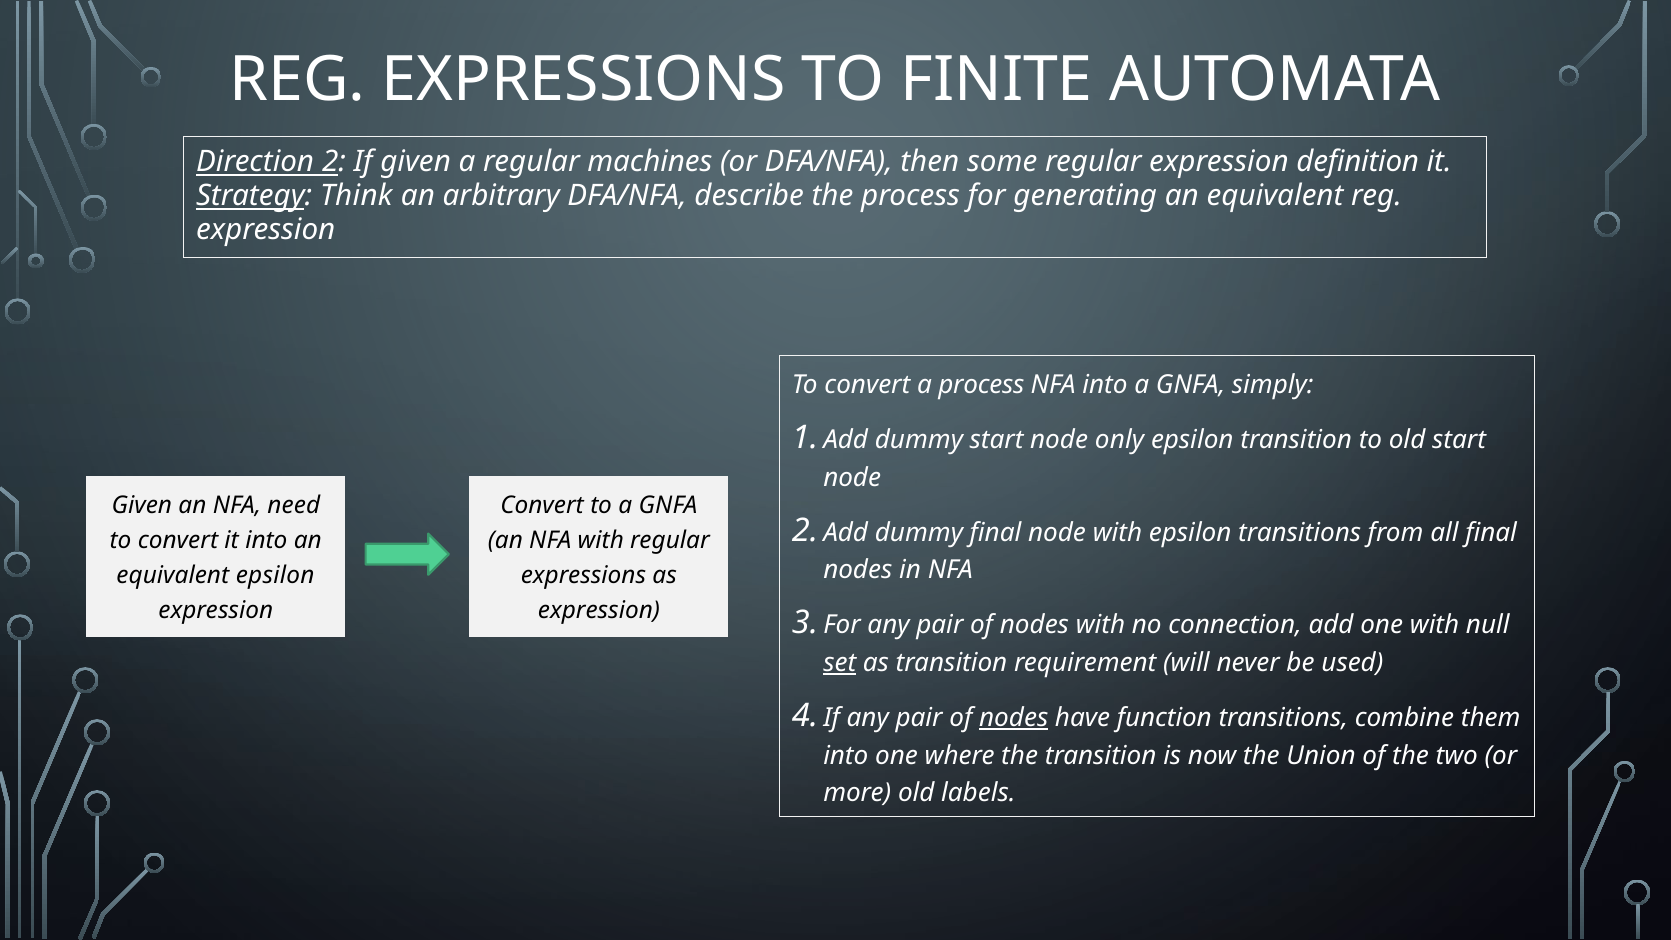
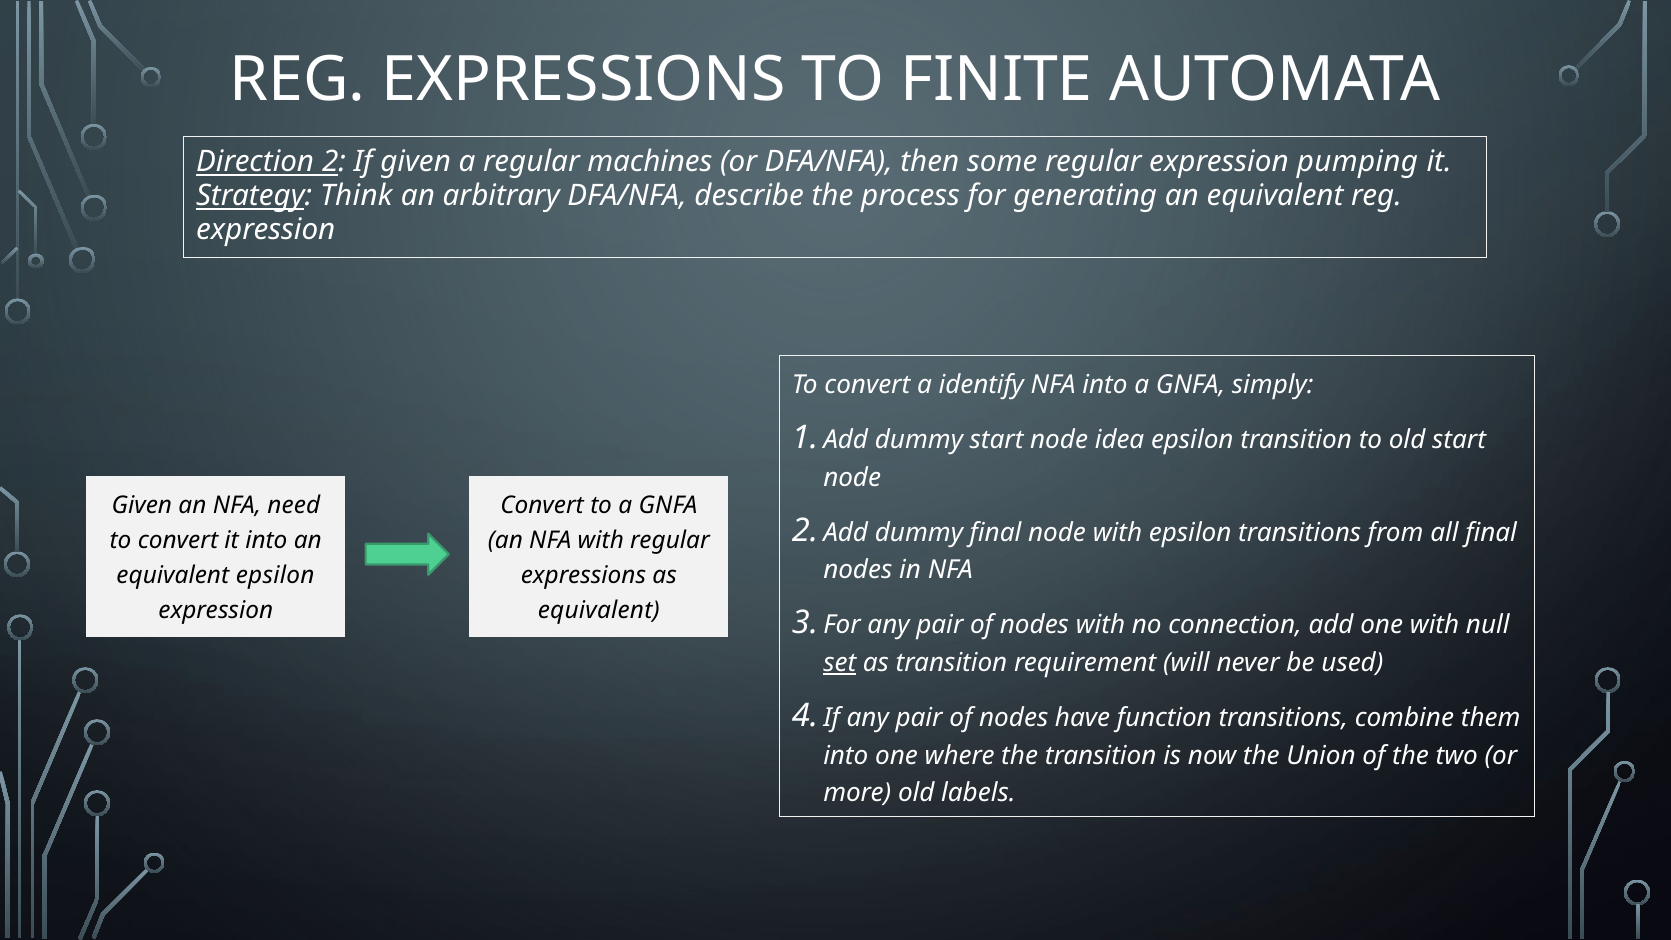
definition: definition -> pumping (1357, 161)
a process: process -> identify (981, 385)
only: only -> idea (1120, 440)
expression: expression -> equivalent (599, 611)
nodes underline: present -> none (1014, 718)
